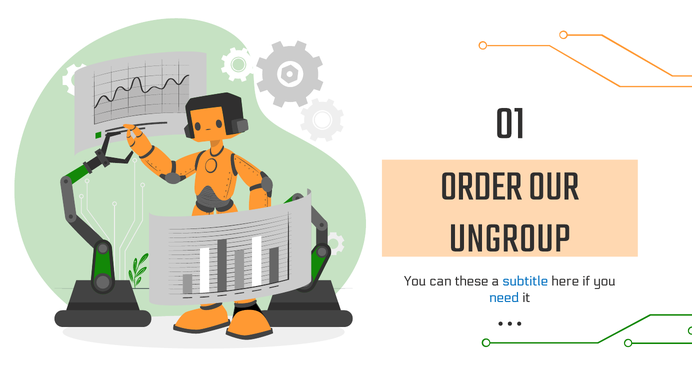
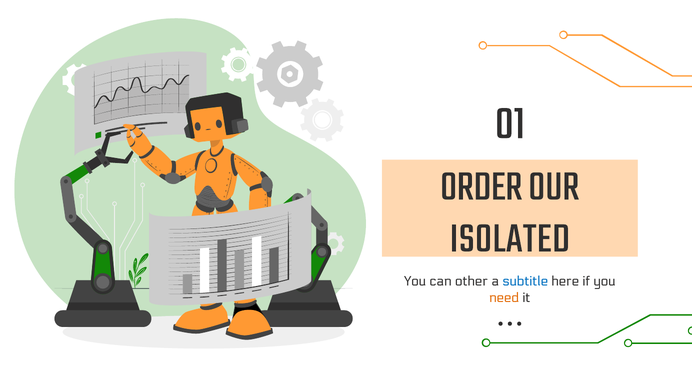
UNGROUP: UNGROUP -> ISOLATED (510, 237)
these: these -> other (472, 282)
need colour: blue -> orange (504, 298)
